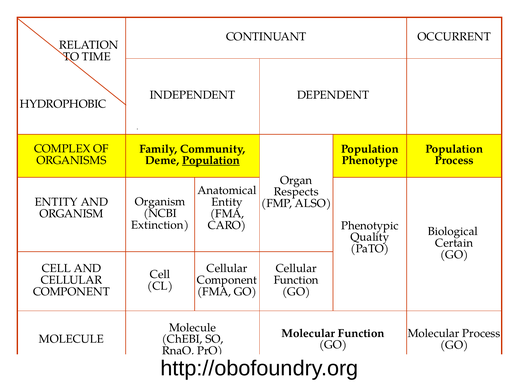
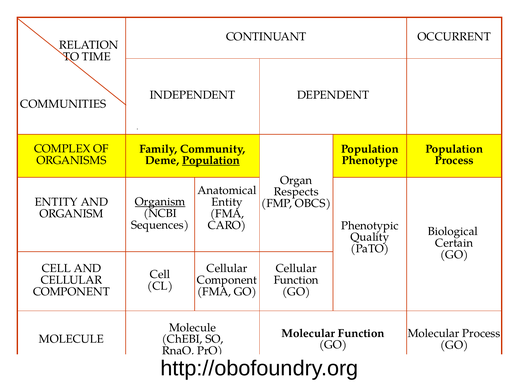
HYDROPHOBIC: HYDROPHOBIC -> COMMUNITIES (63, 104)
Organism underline: none -> present (160, 202)
ALSO: ALSO -> OBCS (313, 204)
Extinction: Extinction -> Sequences (160, 225)
